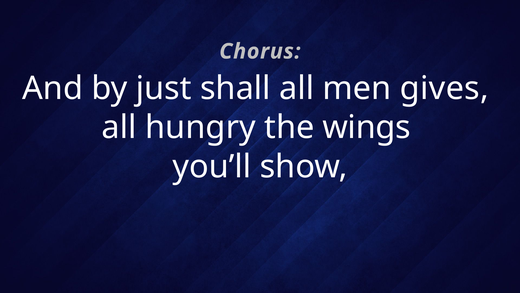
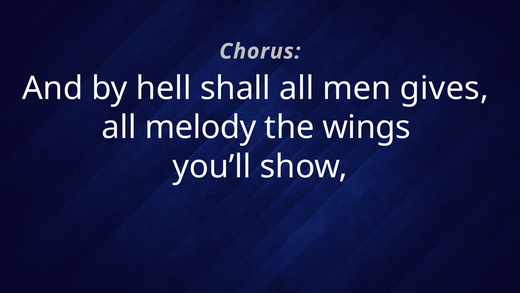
just: just -> hell (164, 88)
hungry: hungry -> melody (201, 127)
